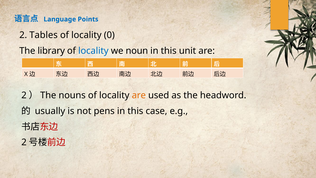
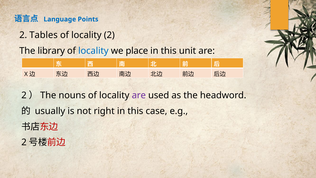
locality 0: 0 -> 2 (109, 35)
noun: noun -> place (137, 51)
are colour: orange -> purple (139, 95)
pens: pens -> right (104, 111)
